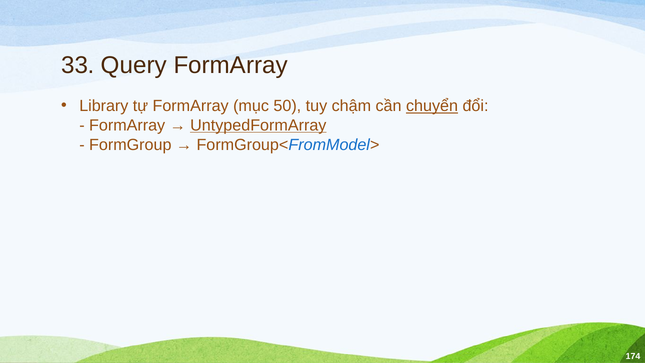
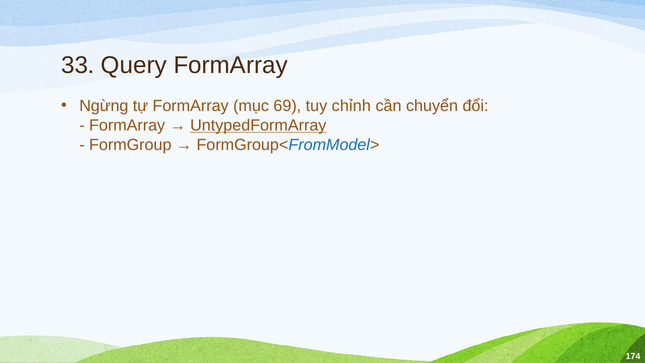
Library: Library -> Ngừng (104, 106)
50: 50 -> 69 (287, 106)
chậm: chậm -> chỉnh (351, 106)
chuyển underline: present -> none (432, 106)
